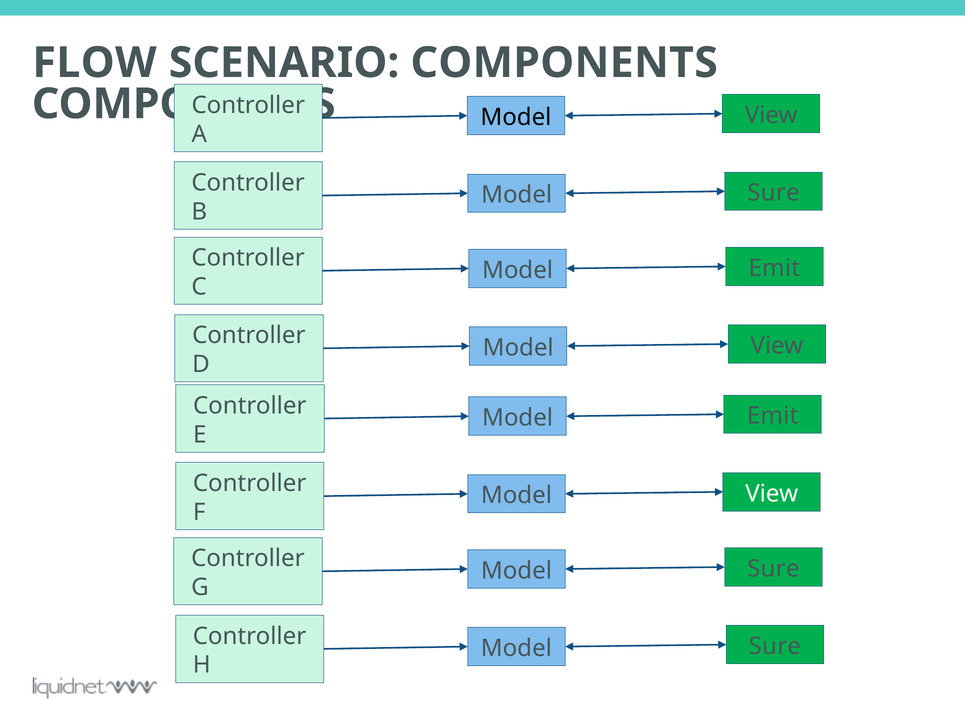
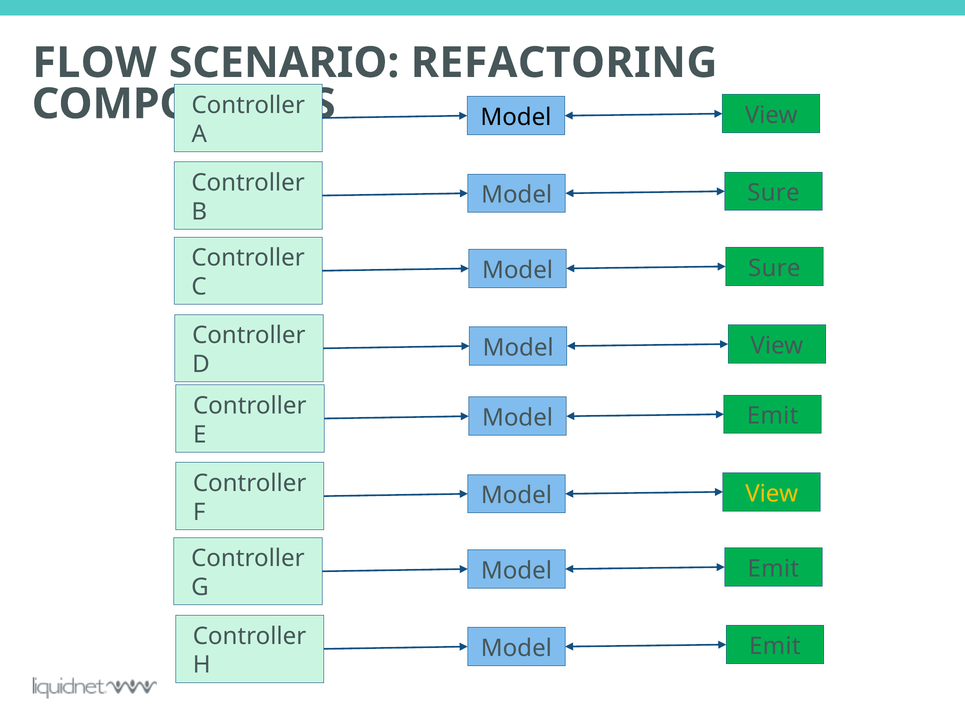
COMPONENTS: COMPONENTS -> REFACTORING (564, 63)
Emit: Emit -> Sure (774, 268)
View colour: white -> yellow (772, 493)
Sure: Sure -> Emit (773, 569)
Sure: Sure -> Emit (775, 646)
